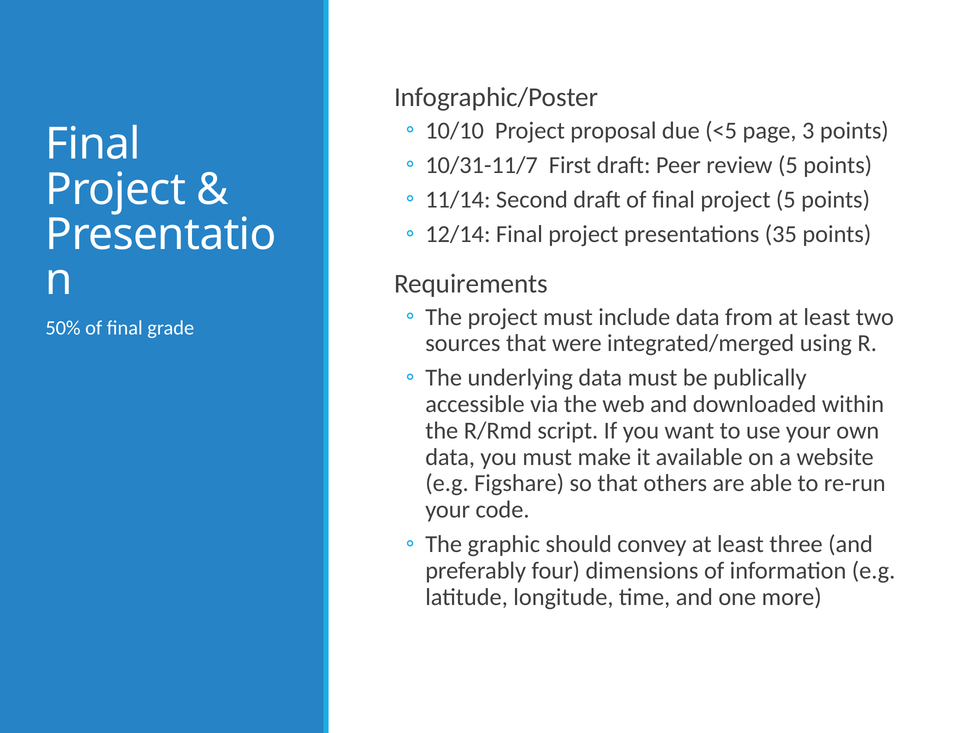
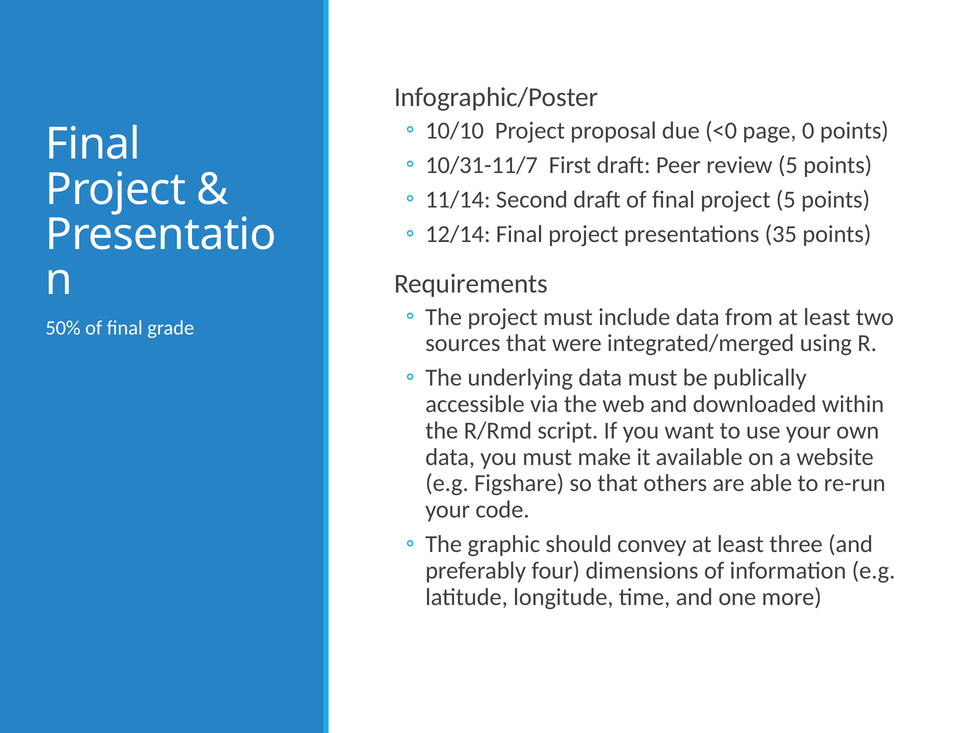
<5: <5 -> <0 (721, 130)
3: 3 -> 0 (808, 130)
